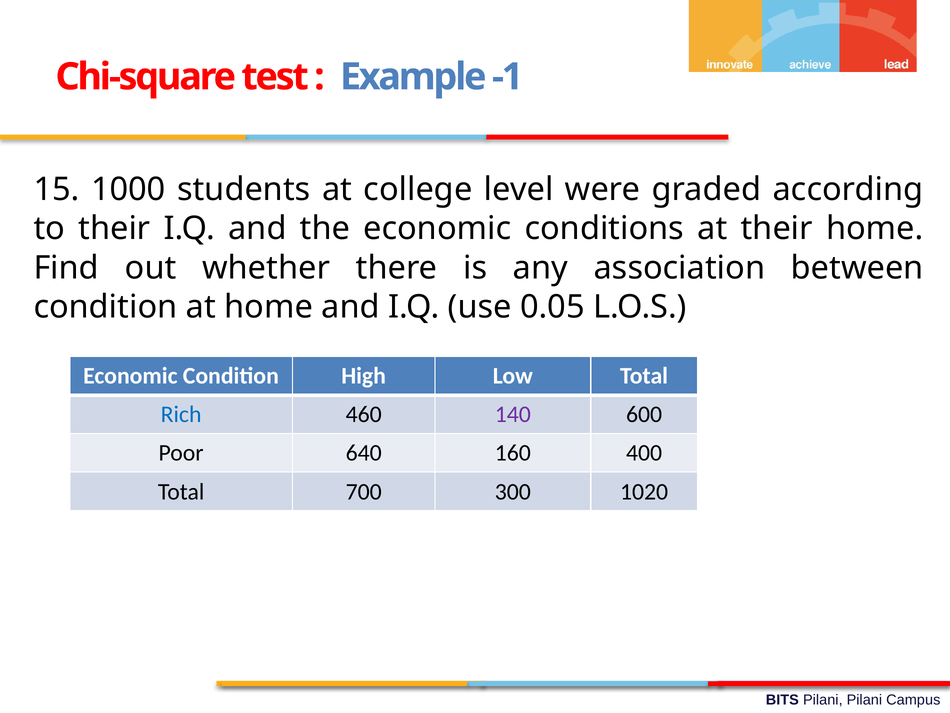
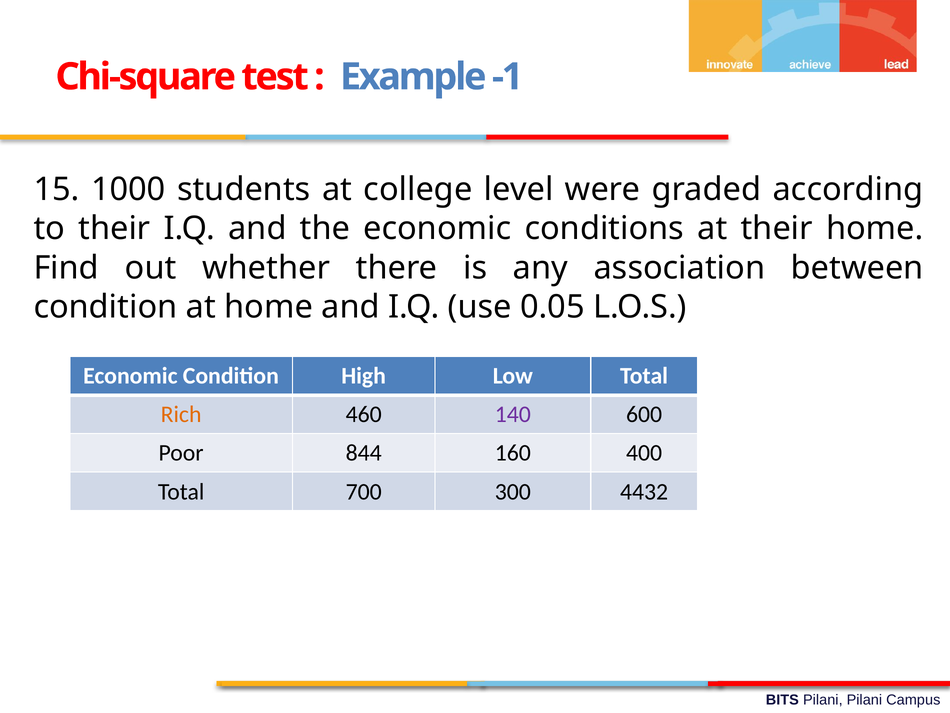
Rich colour: blue -> orange (181, 414)
640: 640 -> 844 (364, 453)
1020: 1020 -> 4432 (644, 491)
